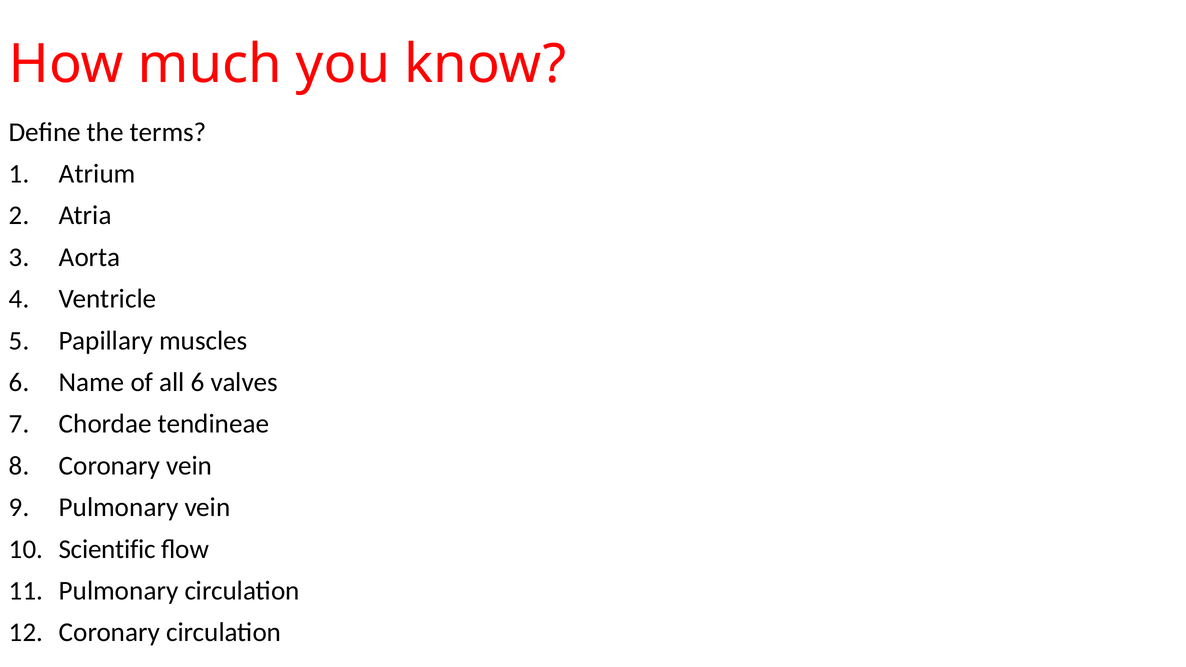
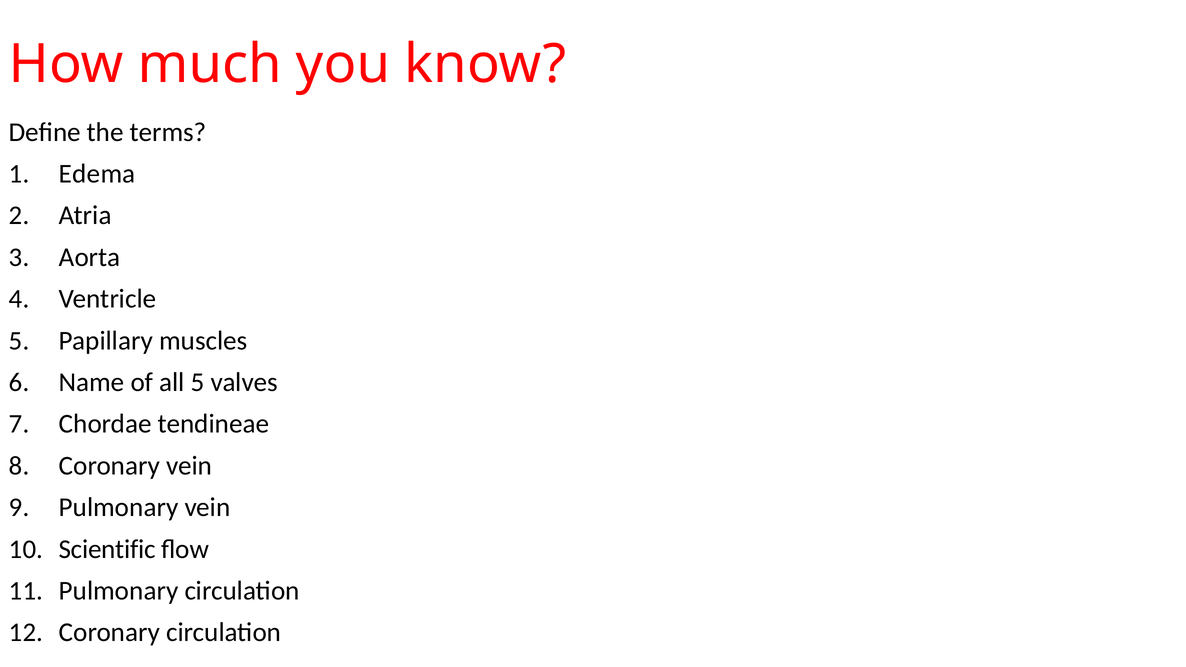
Atrium: Atrium -> Edema (97, 174)
all 6: 6 -> 5 (198, 382)
